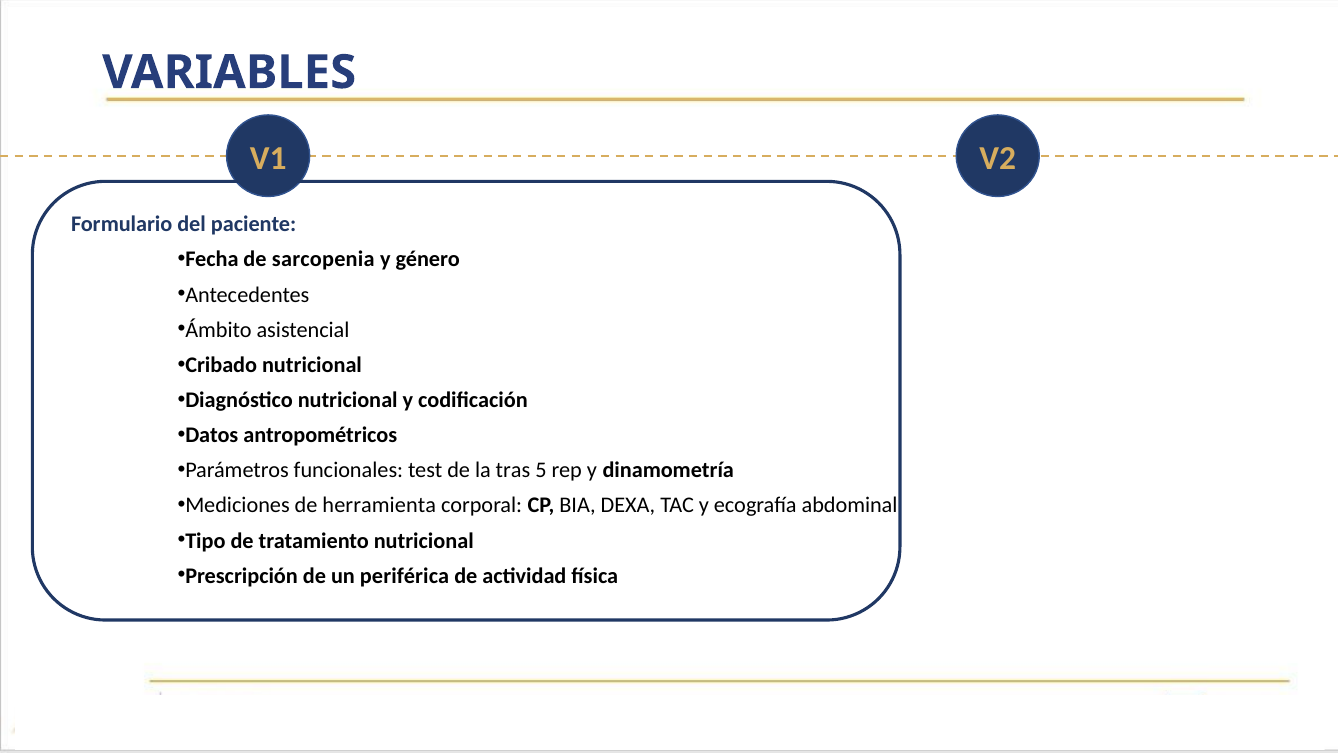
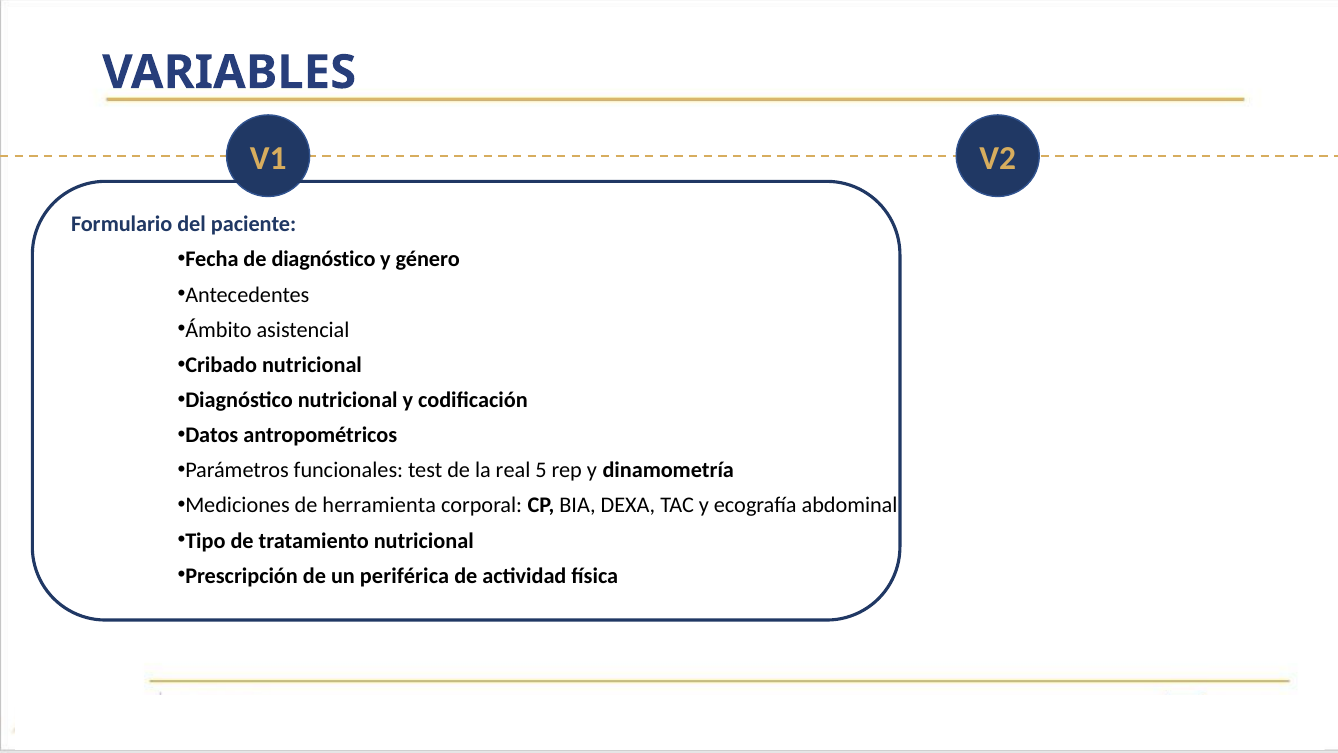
de sarcopenia: sarcopenia -> diagnóstico (324, 259)
tras: tras -> real (513, 470)
